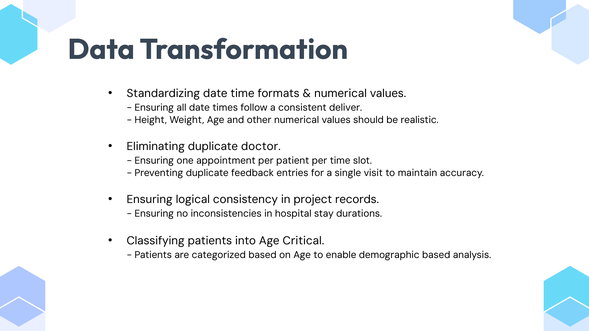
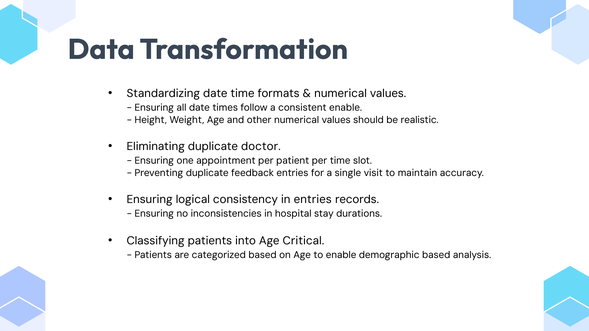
consistent deliver: deliver -> enable (346, 108)
in project: project -> entries (313, 200)
